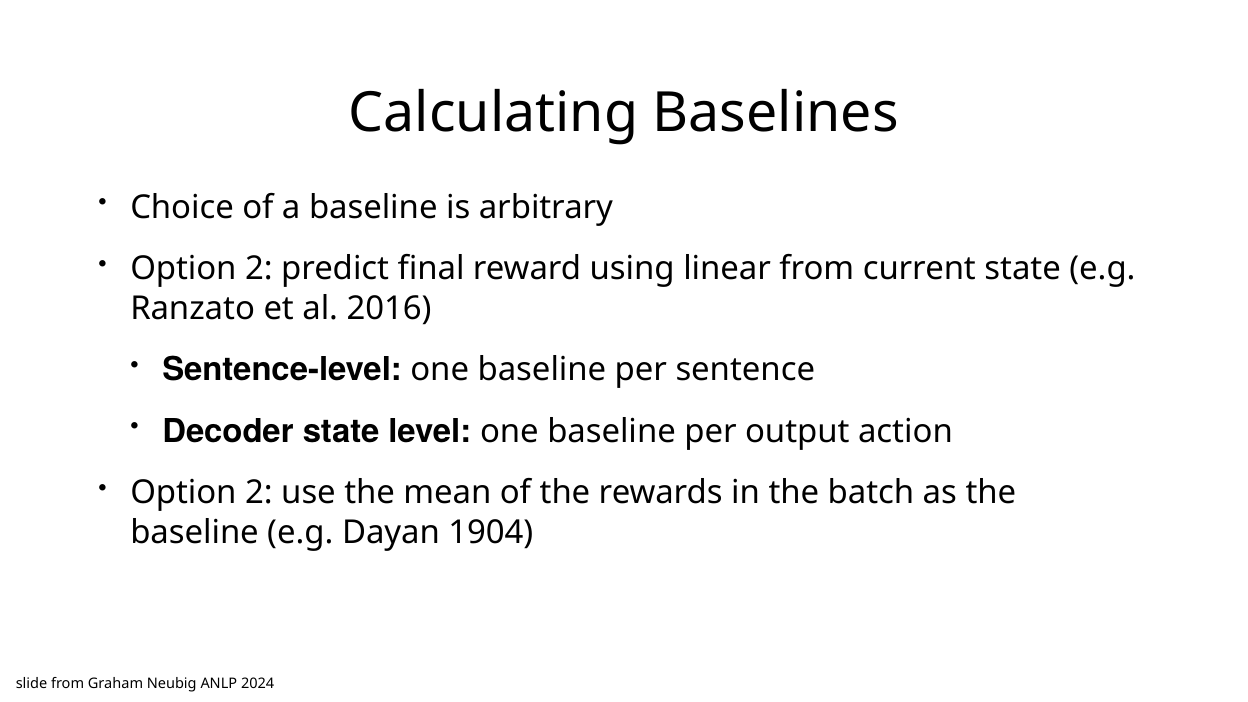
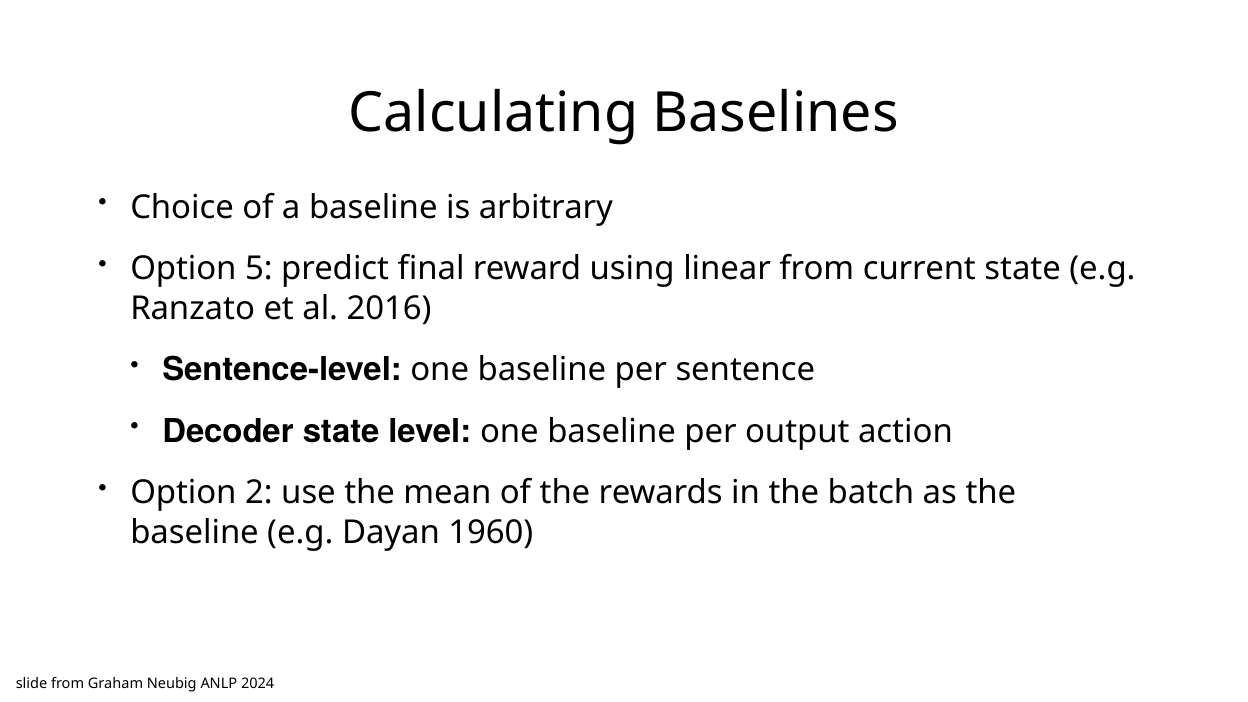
2: 2 -> 5 (259, 269)
1904: 1904 -> 1960 (491, 532)
